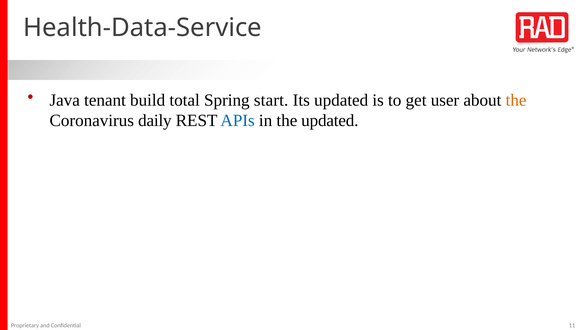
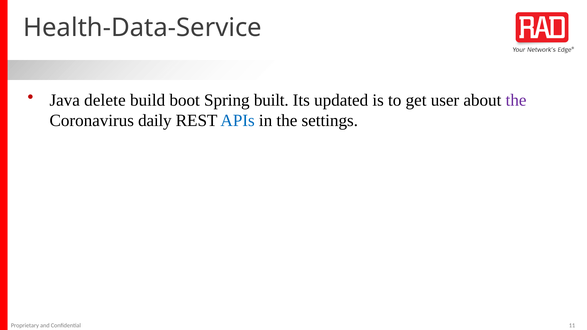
tenant: tenant -> delete (105, 100)
total: total -> boot (185, 100)
start: start -> built (271, 100)
the colour: orange -> purple (516, 100)
the updated: updated -> settings (330, 121)
